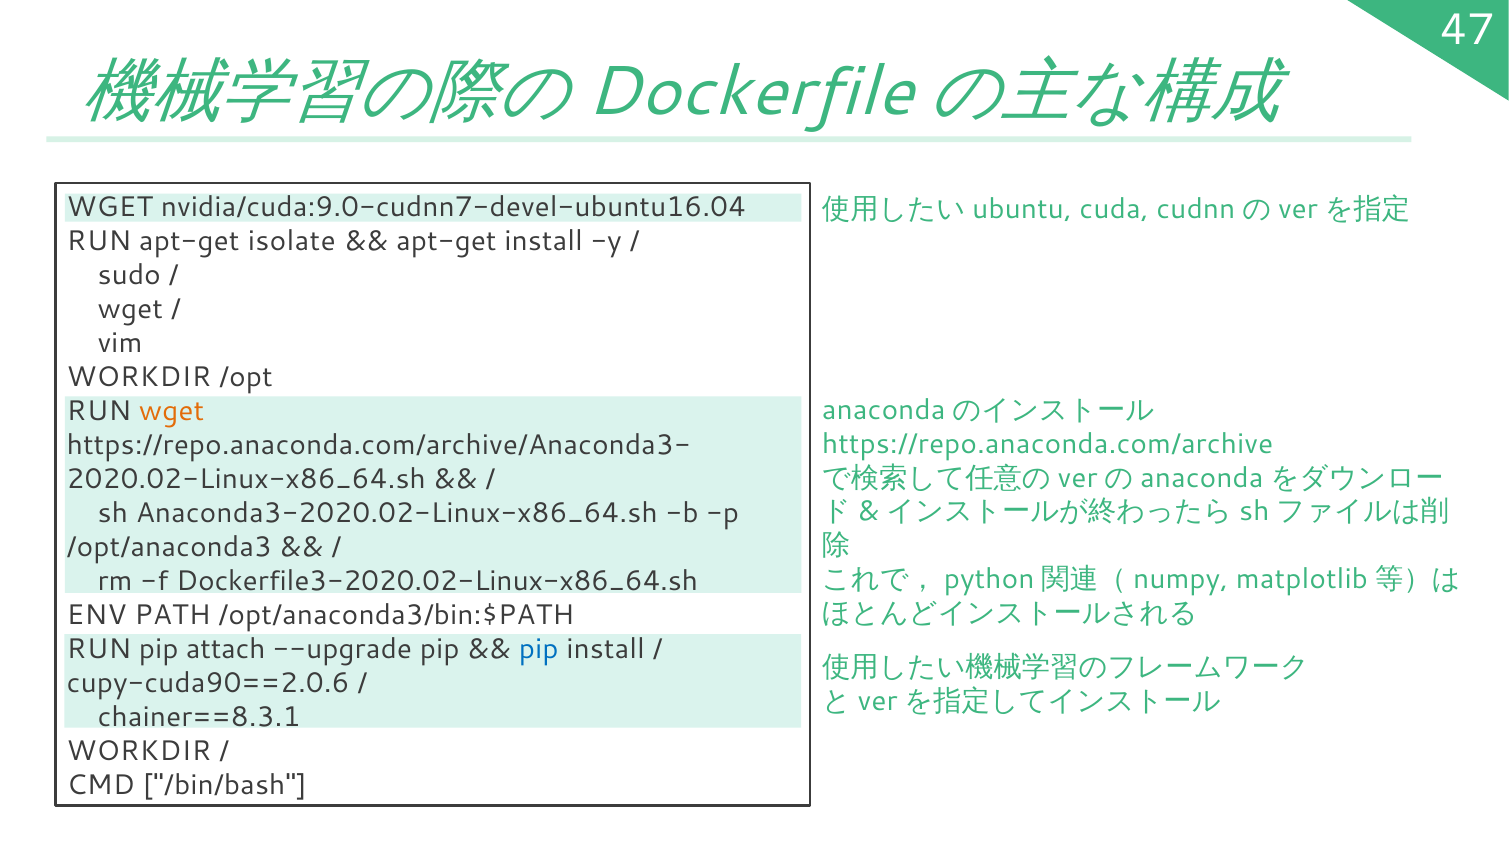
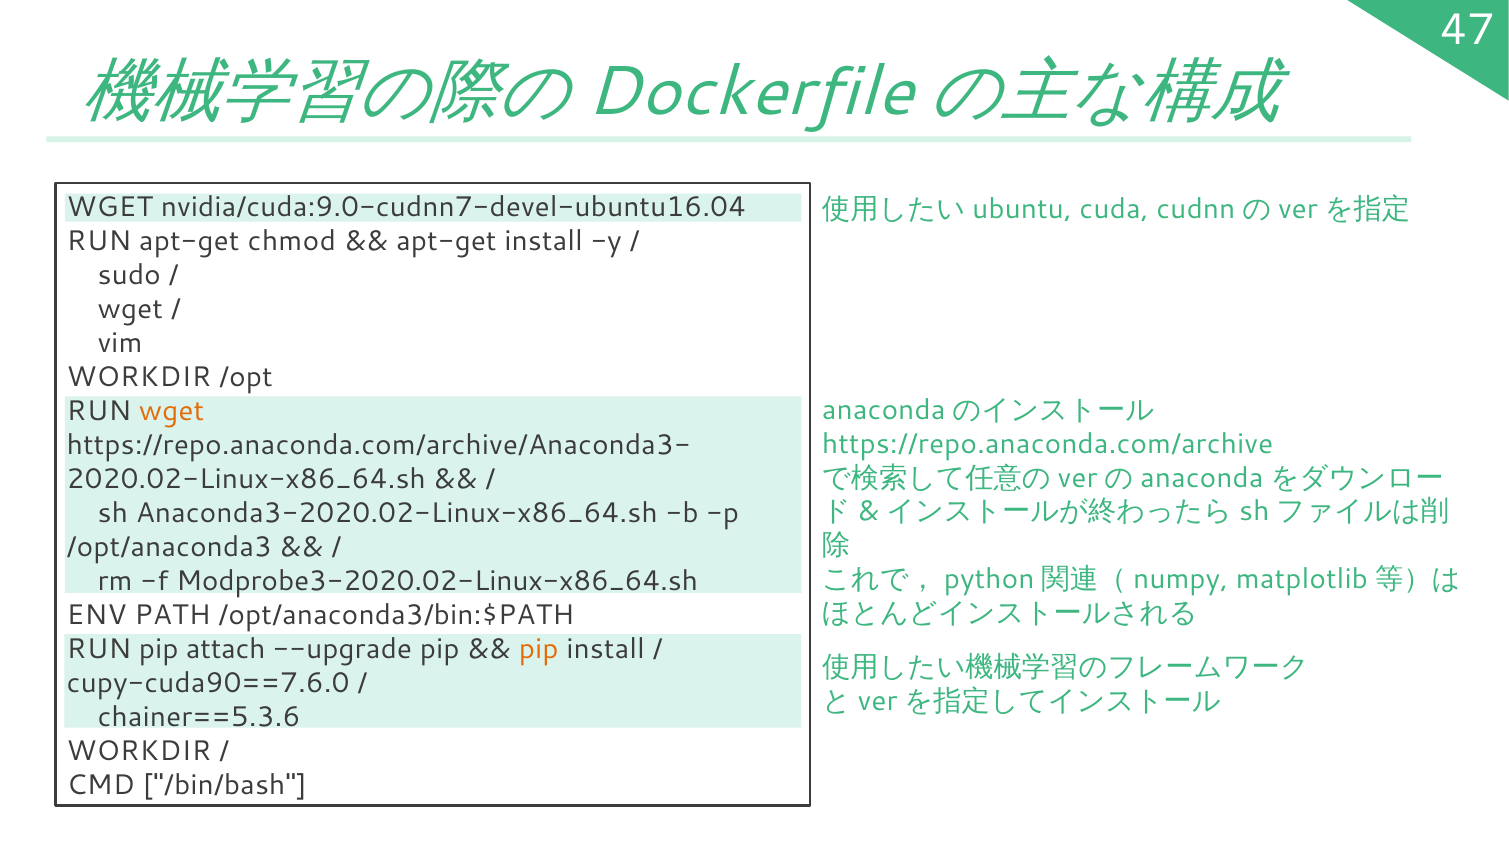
isolate: isolate -> chmod (292, 242)
Dockerfile3-2020.02-Linux-x86_64.sh: Dockerfile3-2020.02-Linux-x86_64.sh -> Modprobe3-2020.02-Linux-x86_64.sh (437, 581)
pip colour: blue -> orange (539, 649)
cupy-cuda90==2.0.6: cupy-cuda90==2.0.6 -> cupy-cuda90==7.6.0 (208, 683)
chainer==8.3.1: chainer==8.3.1 -> chainer==5.3.6 (199, 717)
